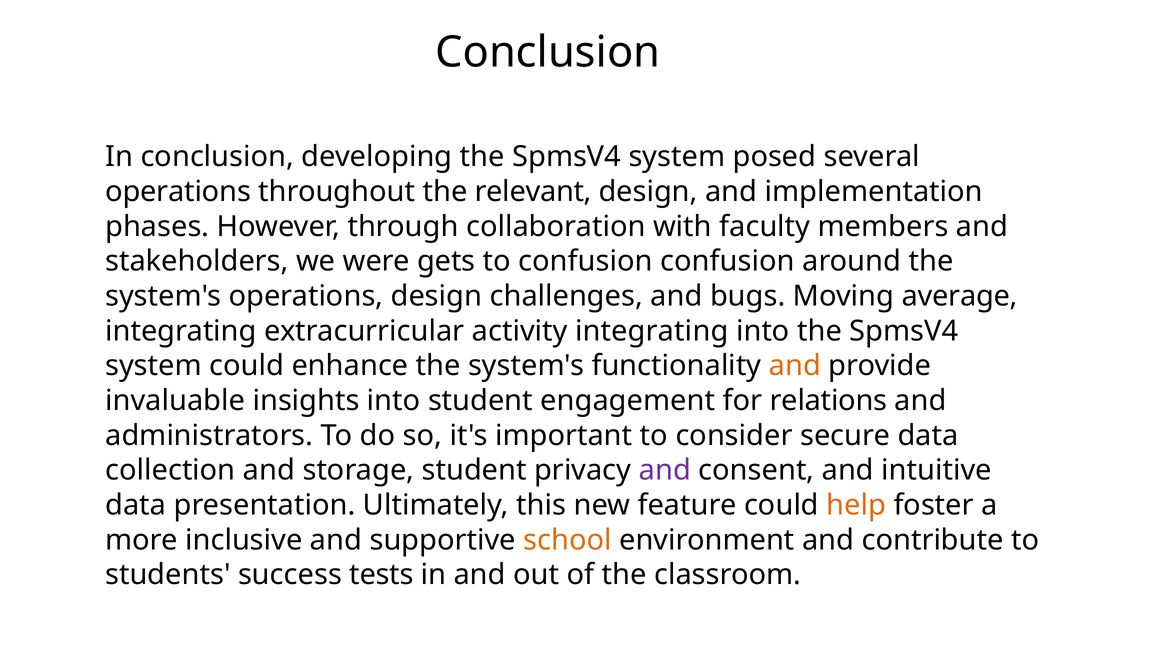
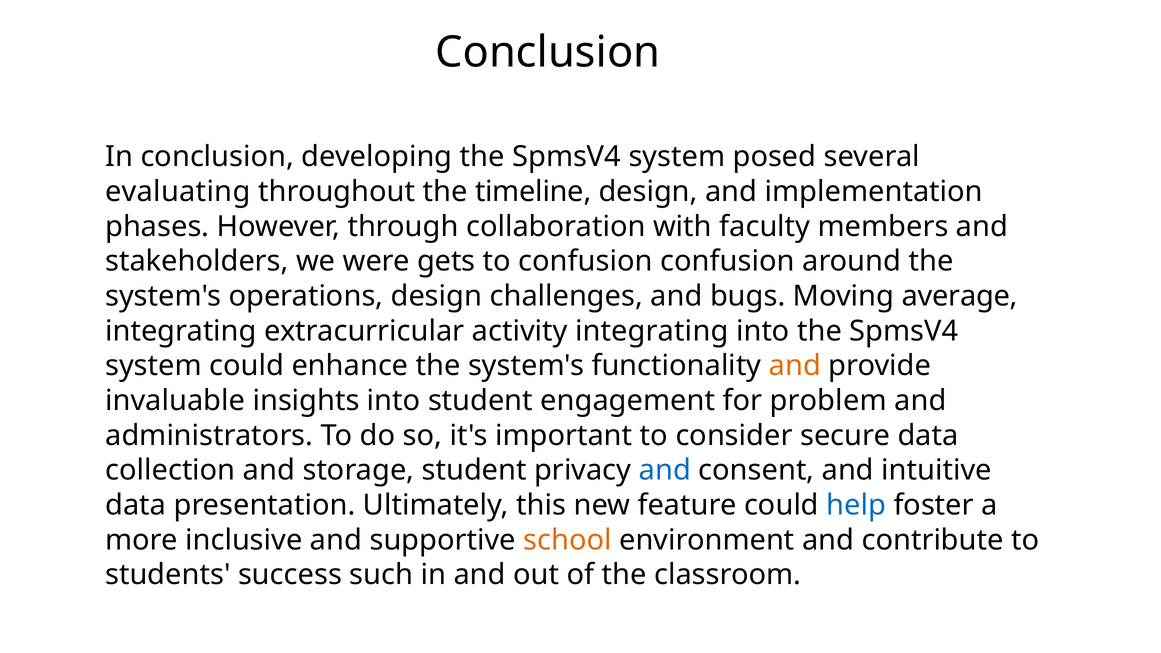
operations: operations -> evaluating (178, 192)
relevant: relevant -> timeline (533, 192)
relations: relations -> problem (828, 401)
and colour: purple -> blue (665, 470)
help colour: orange -> blue (856, 505)
tests: tests -> such (381, 575)
